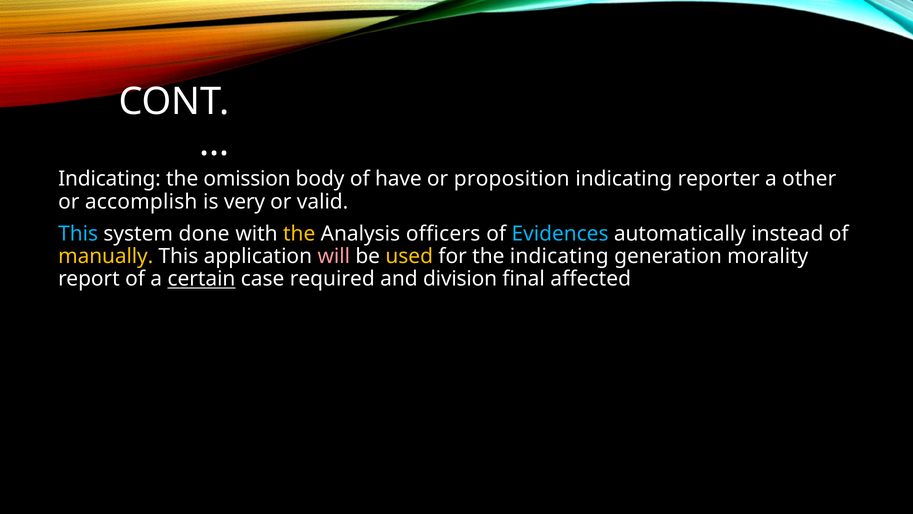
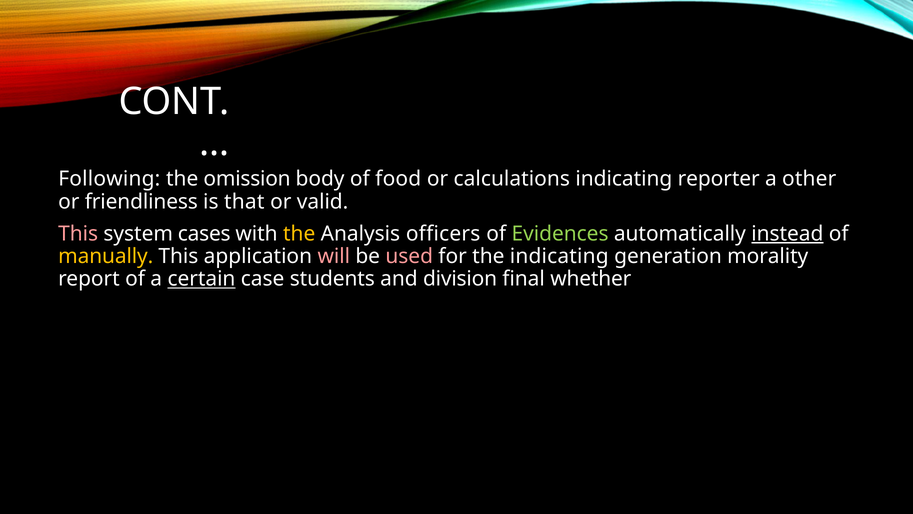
Indicating: Indicating -> Following (109, 179)
have: have -> food (398, 179)
proposition: proposition -> calculations (512, 179)
accomplish: accomplish -> friendliness (141, 202)
very: very -> that (244, 202)
This colour: light blue -> pink (78, 234)
done: done -> cases (204, 234)
Evidences colour: light blue -> light green (560, 234)
instead underline: none -> present (787, 234)
used colour: yellow -> pink (409, 256)
required: required -> students (332, 279)
affected: affected -> whether (591, 279)
